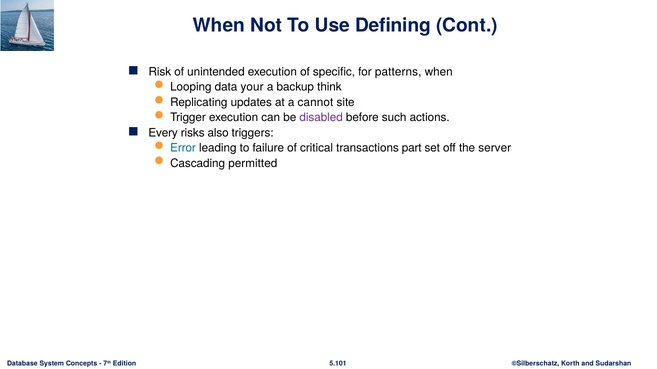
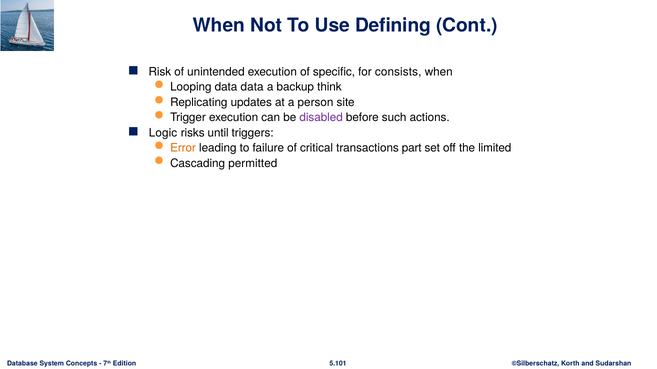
patterns: patterns -> consists (398, 72)
data your: your -> data (252, 87)
cannot: cannot -> person (316, 103)
Every: Every -> Logic (163, 133)
also: also -> until (218, 133)
Error colour: blue -> orange (183, 148)
server: server -> limited (495, 148)
